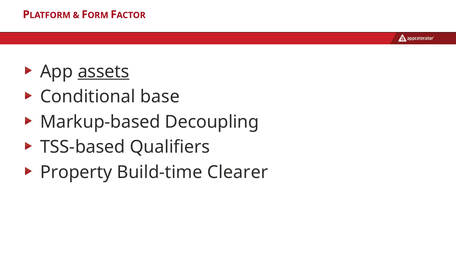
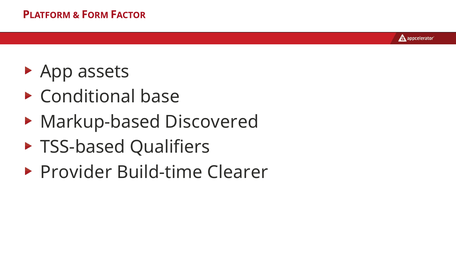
assets underline: present -> none (104, 71)
Decoupling: Decoupling -> Discovered (212, 122)
Property: Property -> Provider (76, 172)
